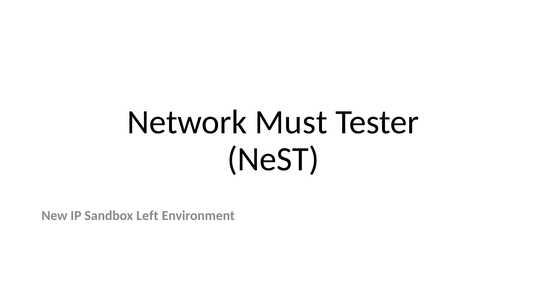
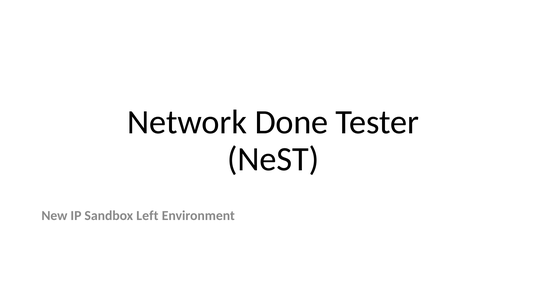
Must: Must -> Done (291, 122)
